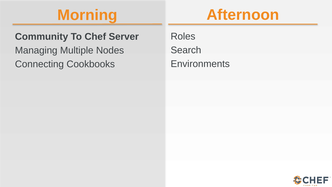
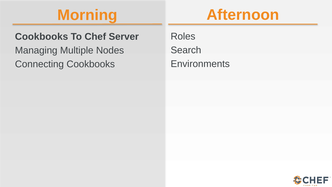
Community: Community -> Cookbooks (42, 37)
